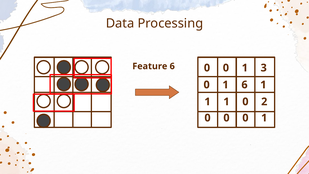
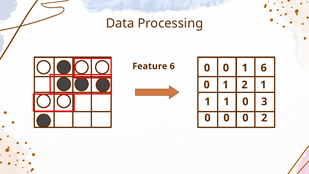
1 3: 3 -> 6 (264, 68)
6: 6 -> 2 (245, 85)
2: 2 -> 3 (264, 102)
1: 1 -> 2 (264, 118)
